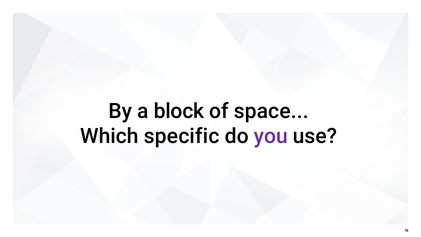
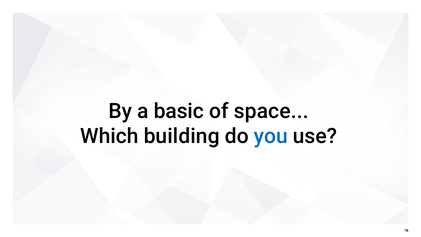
block: block -> basic (179, 111)
specific: specific -> building (182, 136)
you colour: purple -> blue (271, 136)
